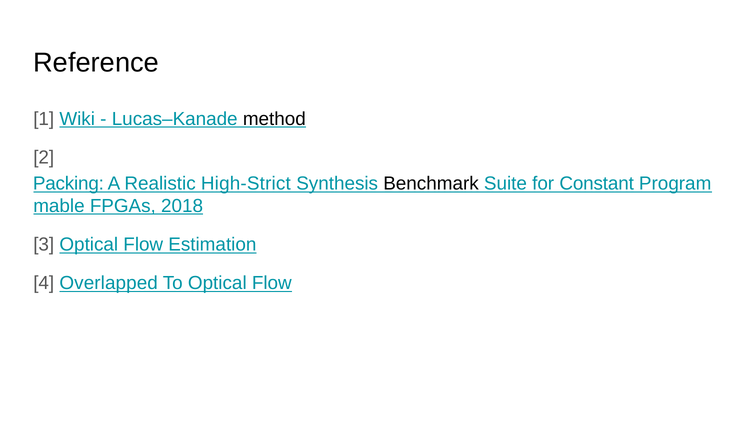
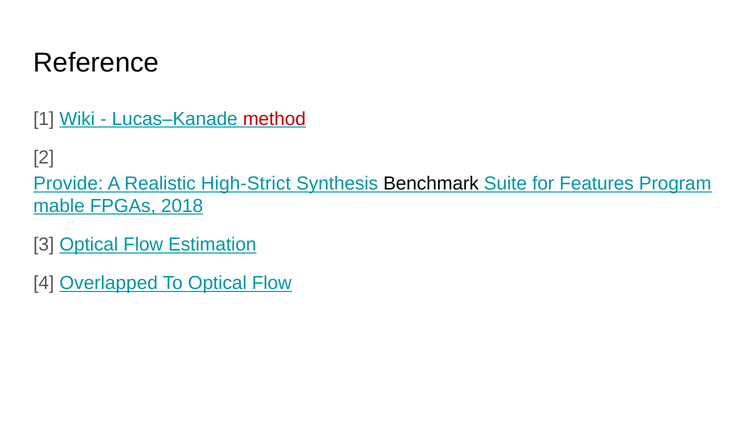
method colour: black -> red (274, 119)
Packing: Packing -> Provide (68, 183)
Constant: Constant -> Features (597, 183)
